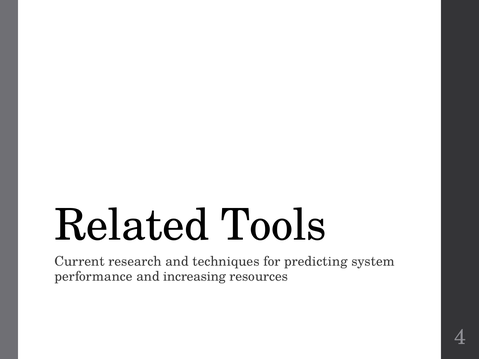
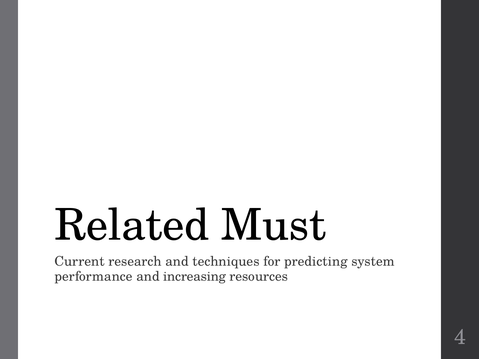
Tools: Tools -> Must (274, 226)
